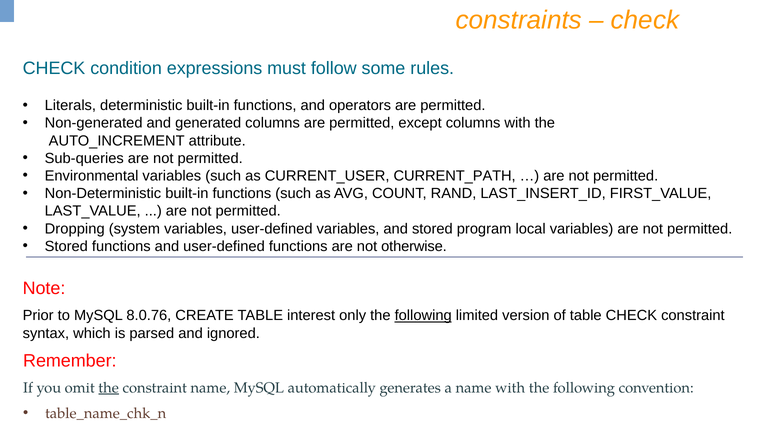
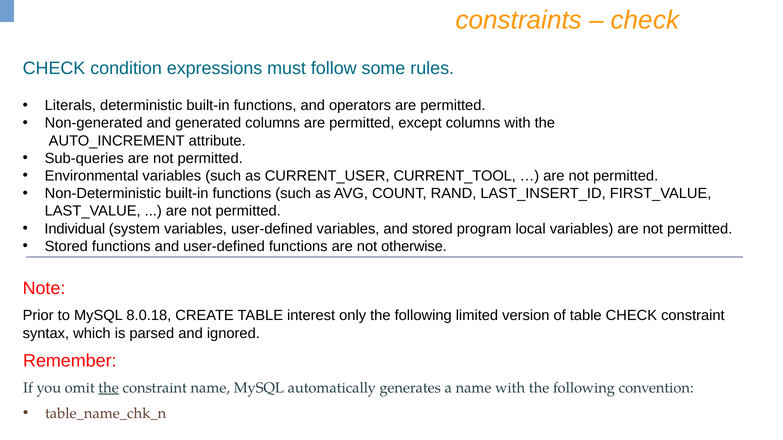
CURRENT_PATH: CURRENT_PATH -> CURRENT_TOOL (455, 176)
Dropping: Dropping -> Individual (75, 229)
8.0.76: 8.0.76 -> 8.0.18 (149, 316)
following underline: present -> none (423, 316)
